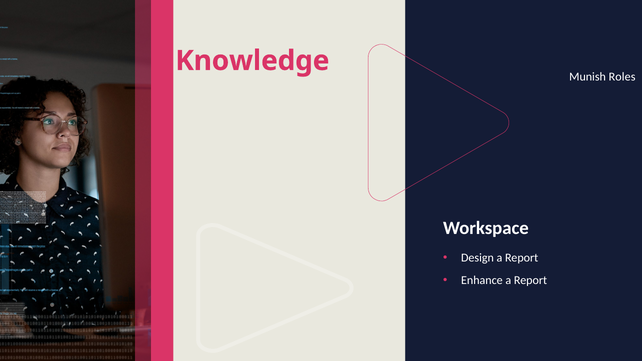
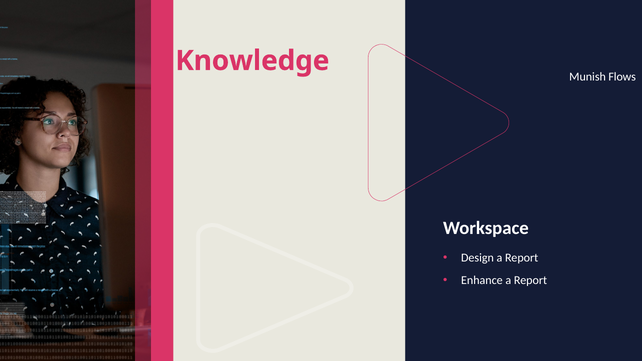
Roles: Roles -> Flows (622, 77)
